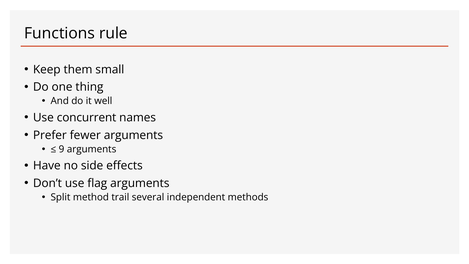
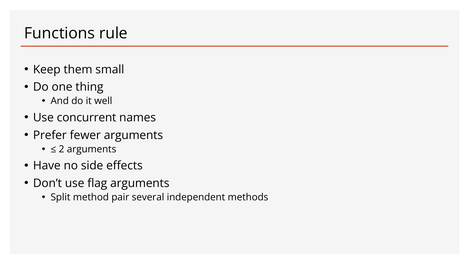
9: 9 -> 2 (62, 149)
trail: trail -> pair (120, 197)
